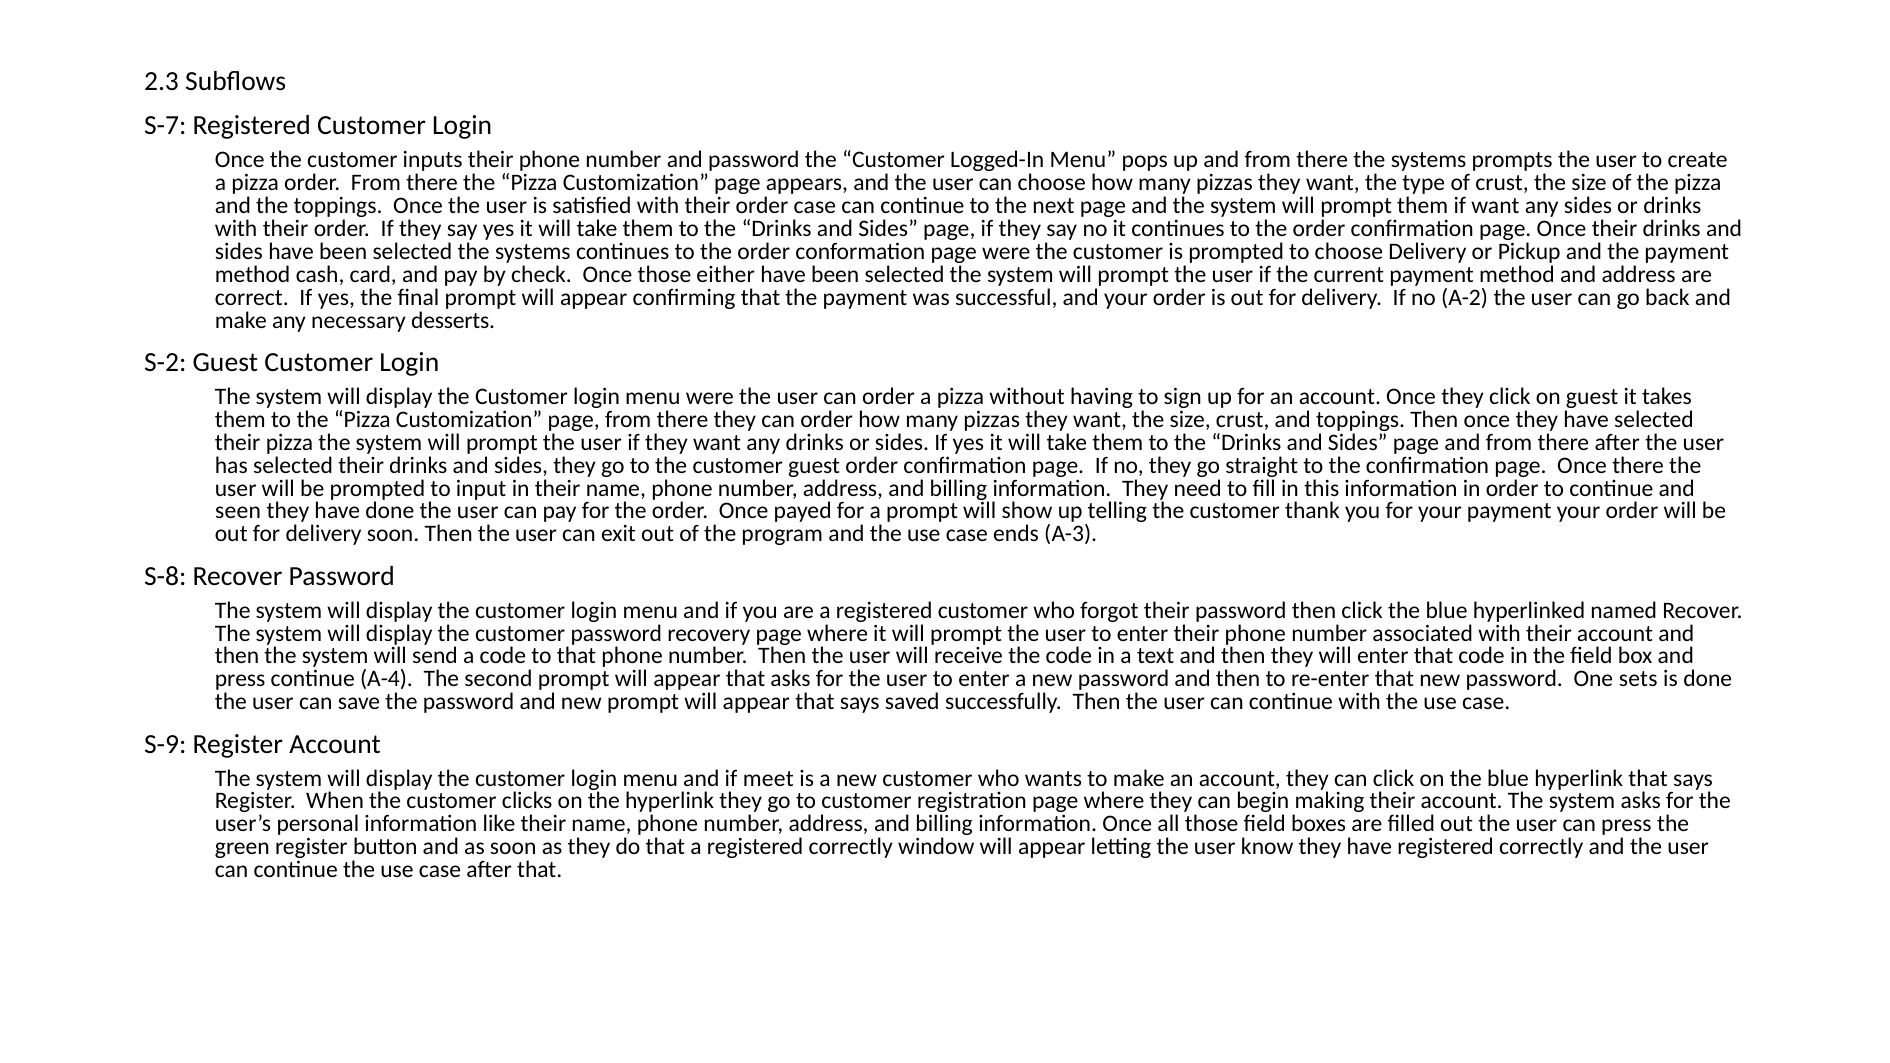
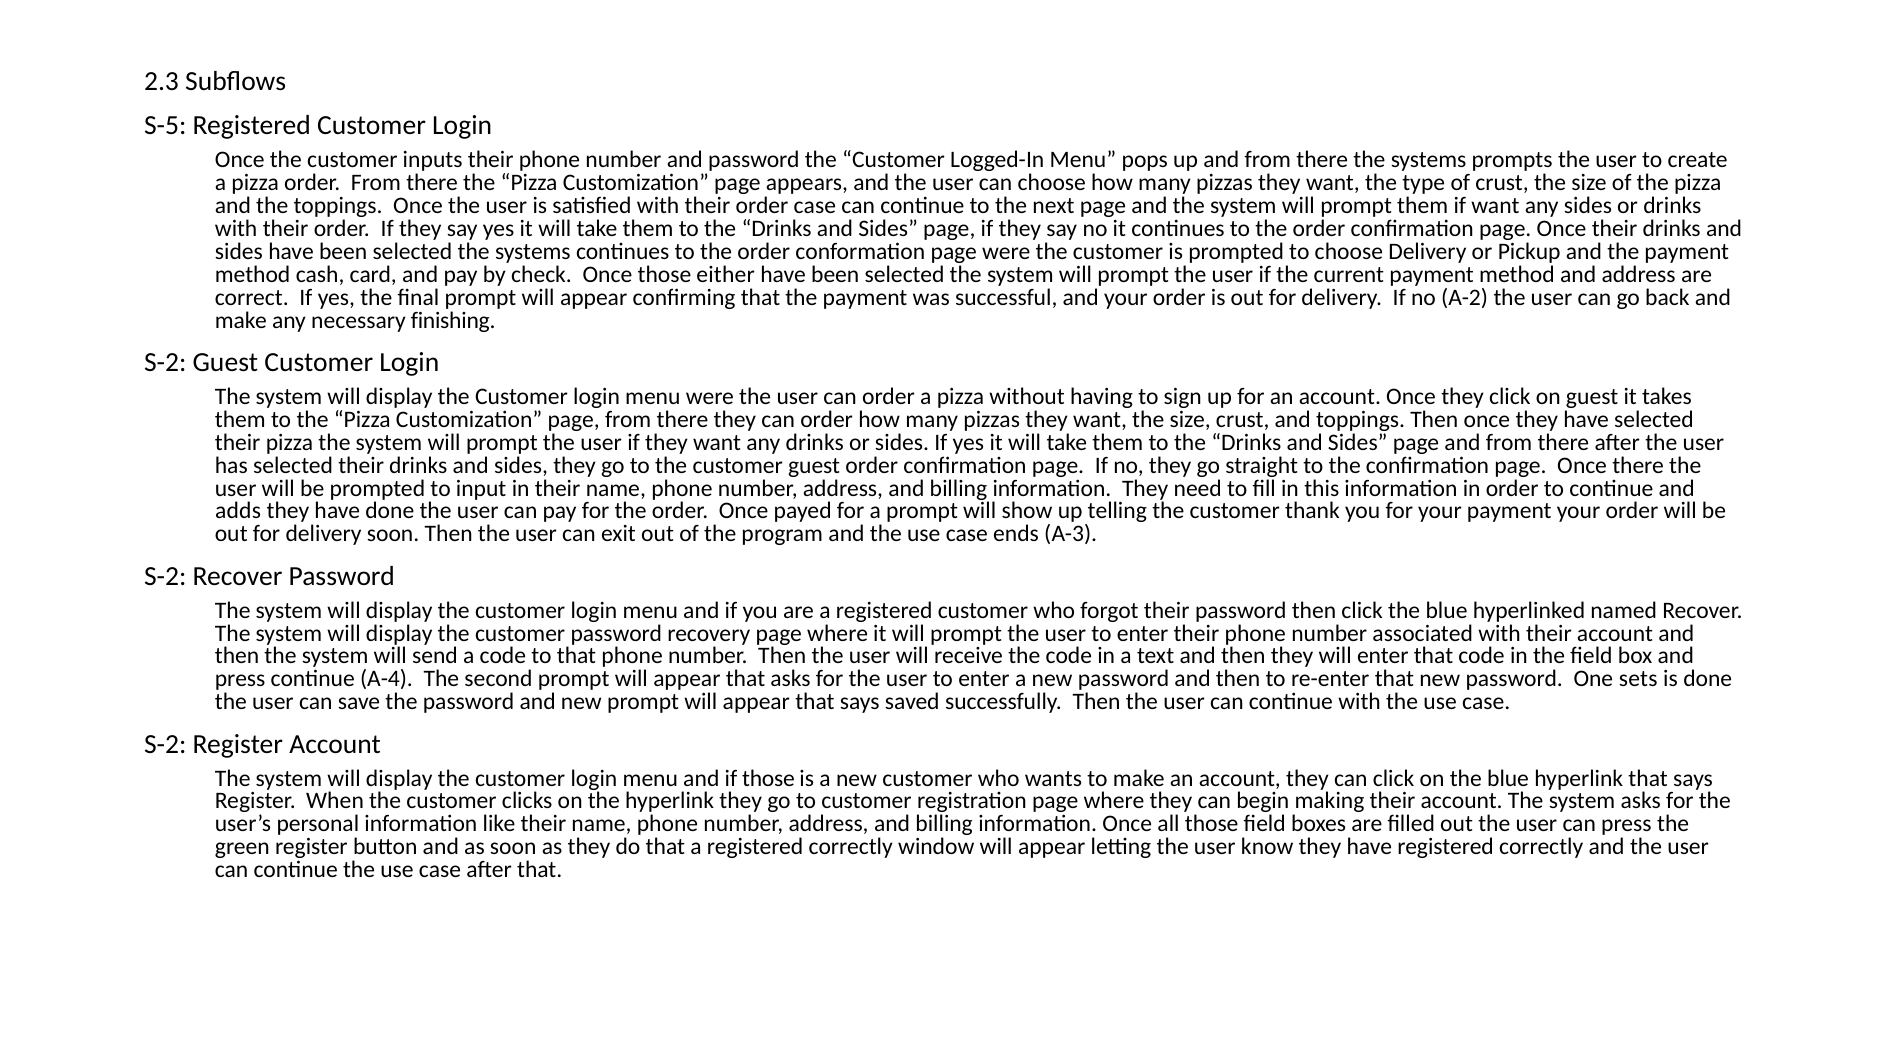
S-7: S-7 -> S-5 (165, 126)
desserts: desserts -> finishing (453, 320)
seen: seen -> adds (238, 511)
S-8: S-8 -> S-2 (165, 577)
S-9: S-9 -> S-2 (165, 745)
if meet: meet -> those (769, 778)
